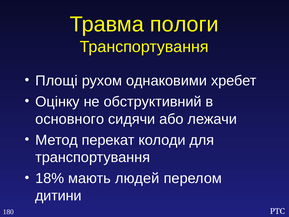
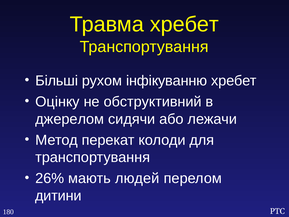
Травма пологи: пологи -> хребет (184, 24)
Площі: Площі -> Більші (57, 81)
однаковими: однаковими -> інфікуванню (167, 81)
основного: основного -> джерелом (70, 119)
18%: 18% -> 26% (50, 178)
